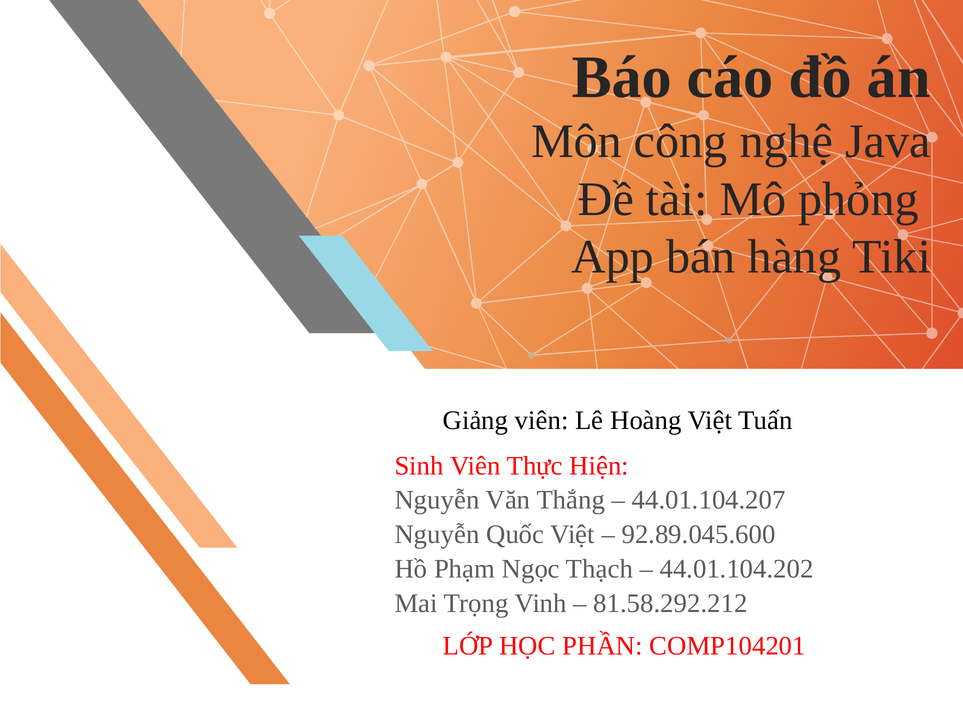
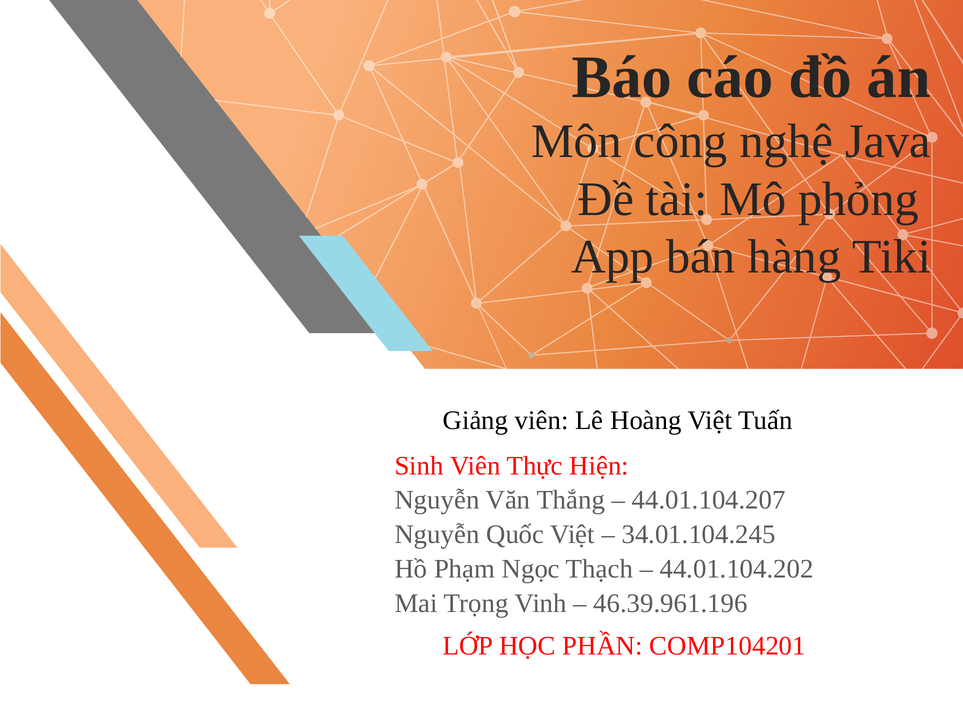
92.89.045.600: 92.89.045.600 -> 34.01.104.245 (699, 535)
81.58.292.212: 81.58.292.212 -> 46.39.961.196 (670, 603)
